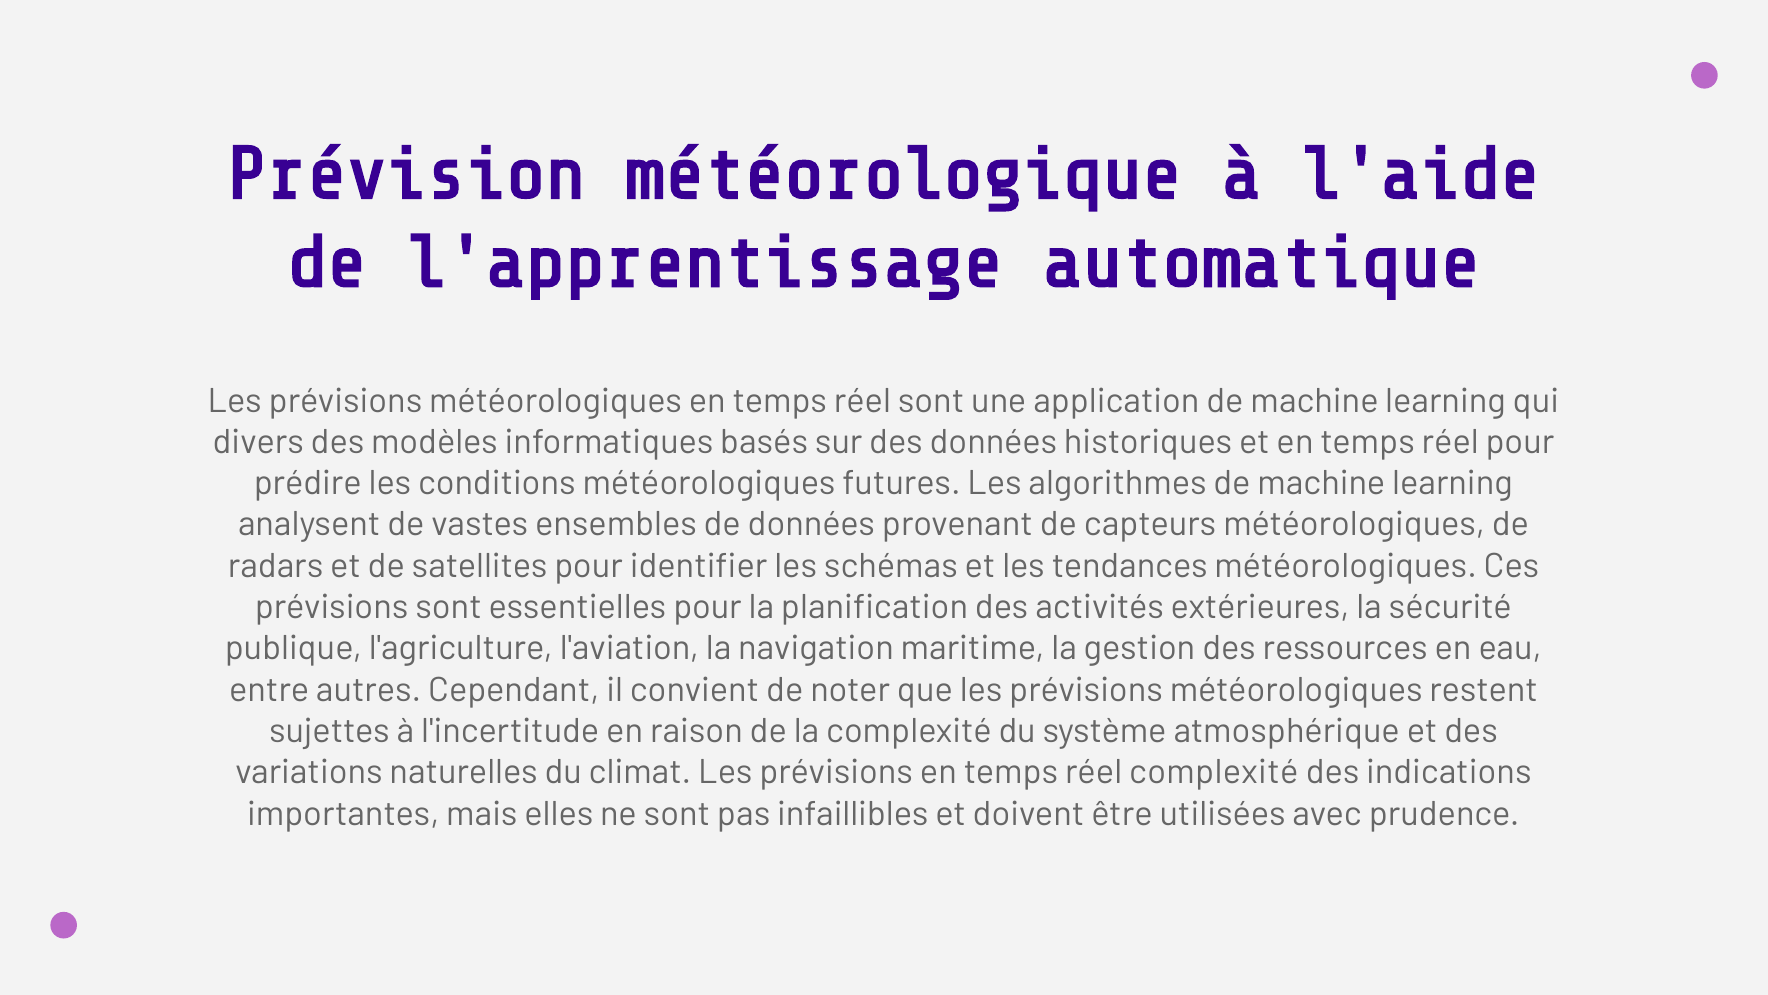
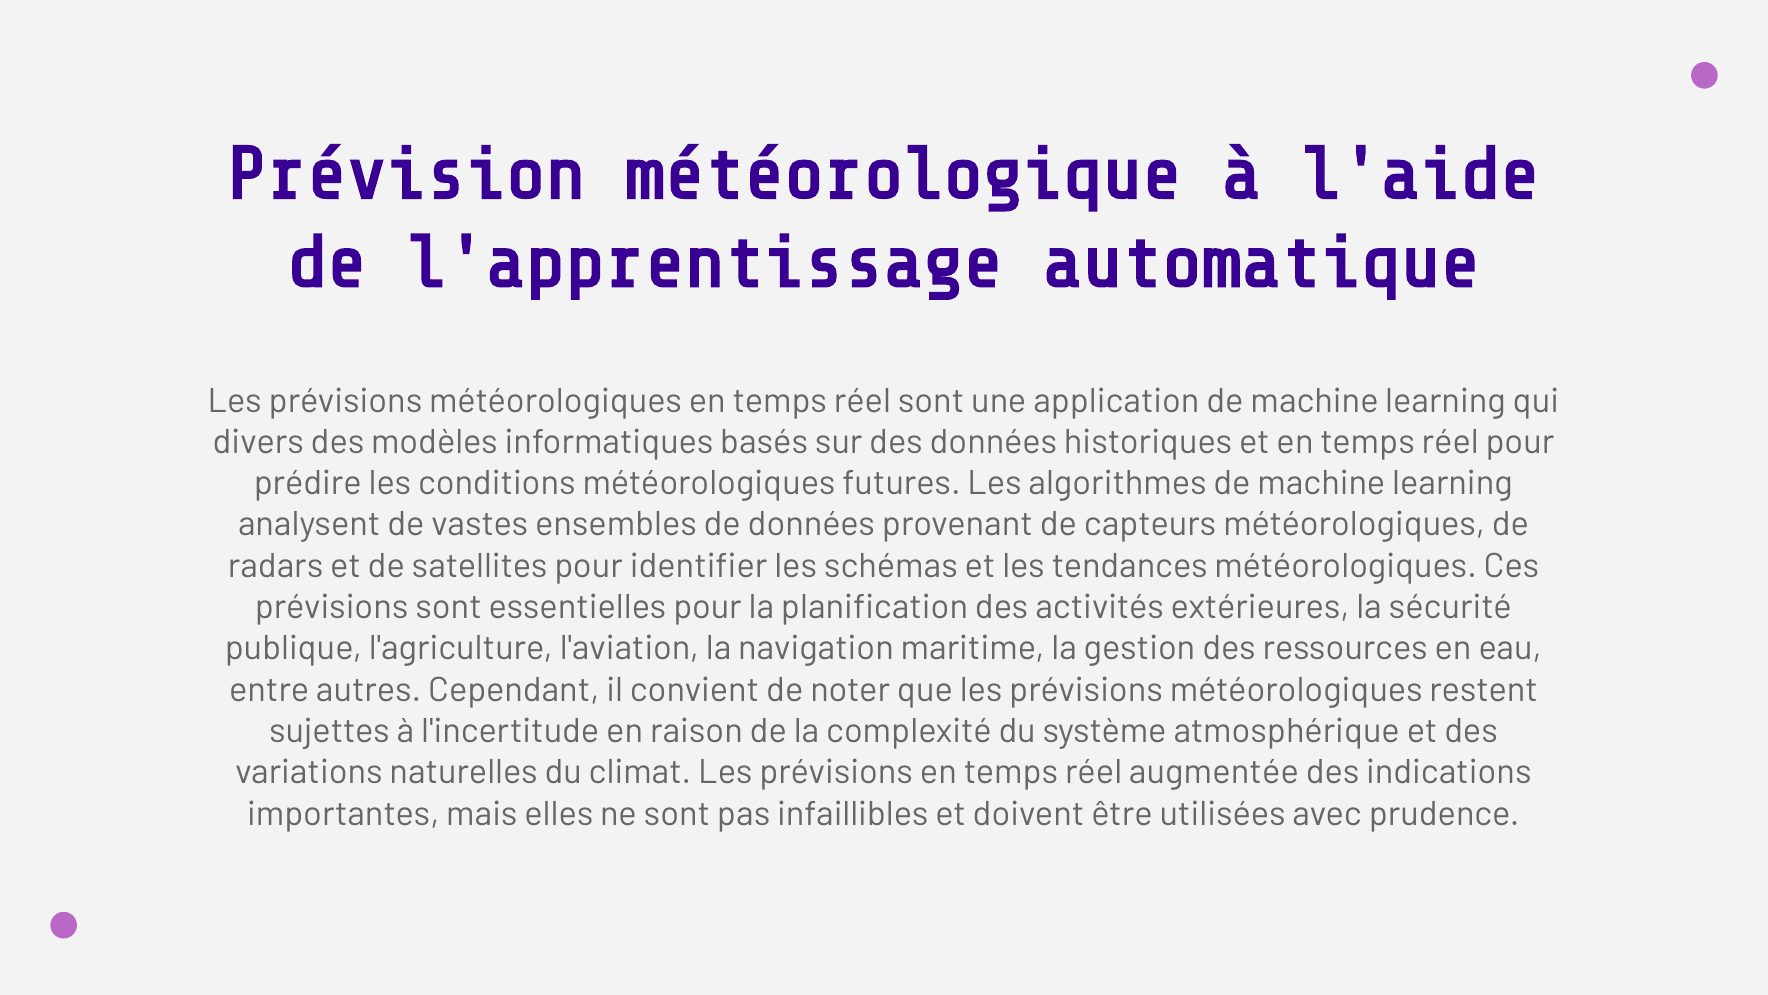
réel complexité: complexité -> augmentée (1214, 772)
